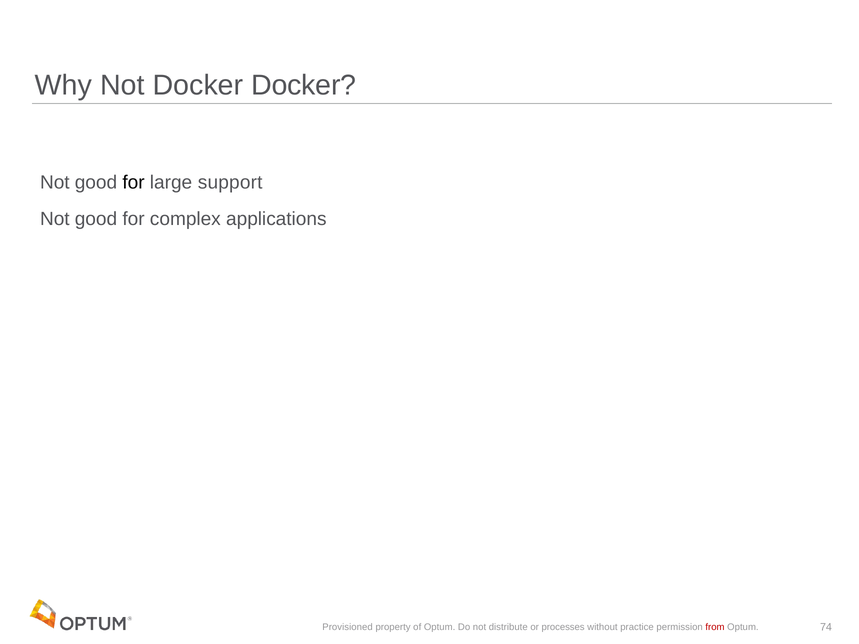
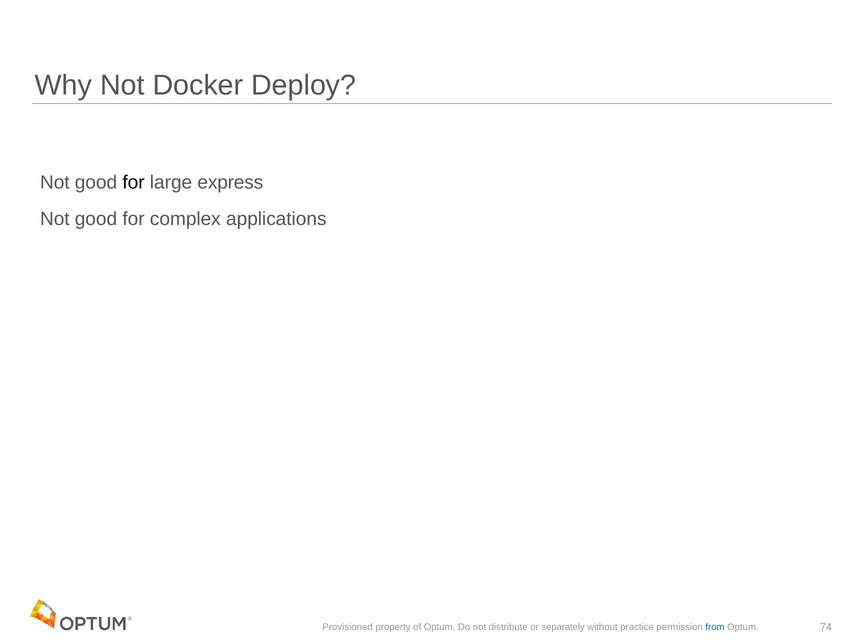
Docker Docker: Docker -> Deploy (304, 85)
support: support -> express (230, 183)
processes: processes -> separately (563, 627)
from colour: red -> blue (715, 627)
